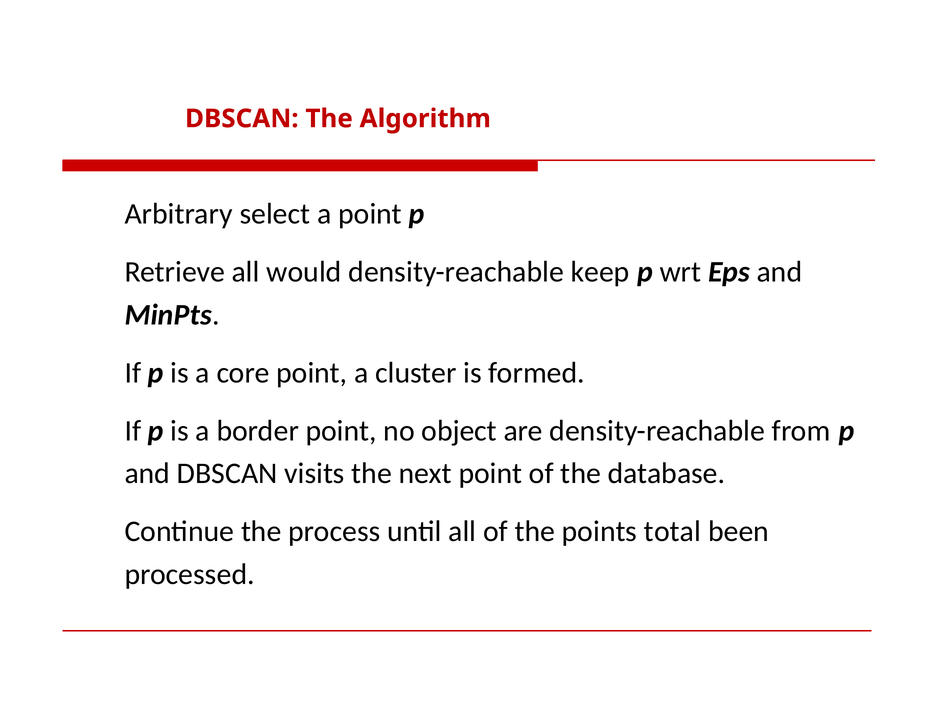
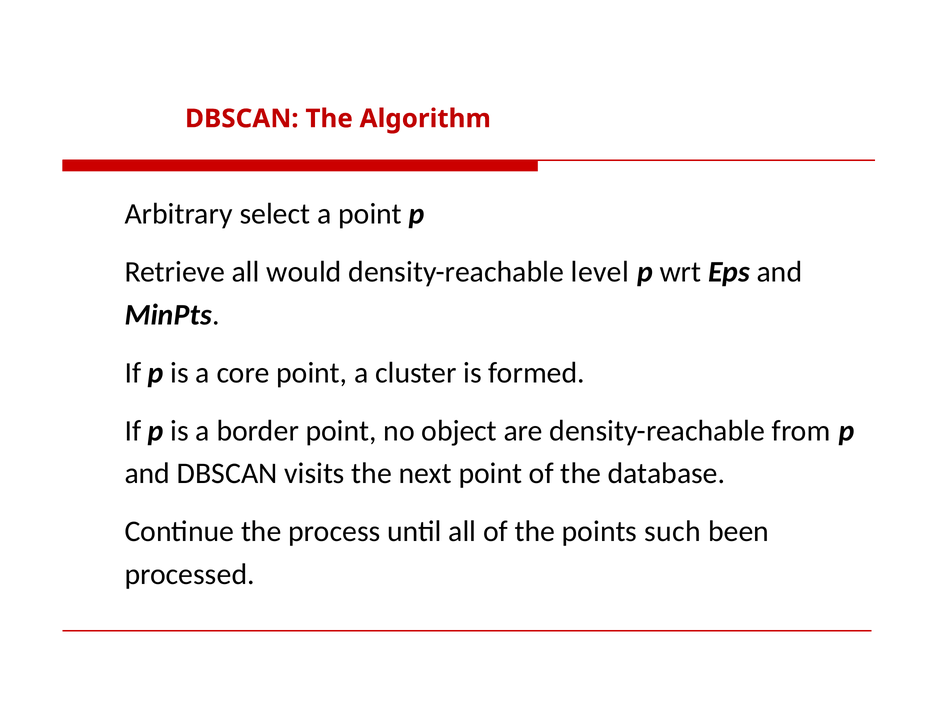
keep: keep -> level (600, 272)
total: total -> such (672, 531)
